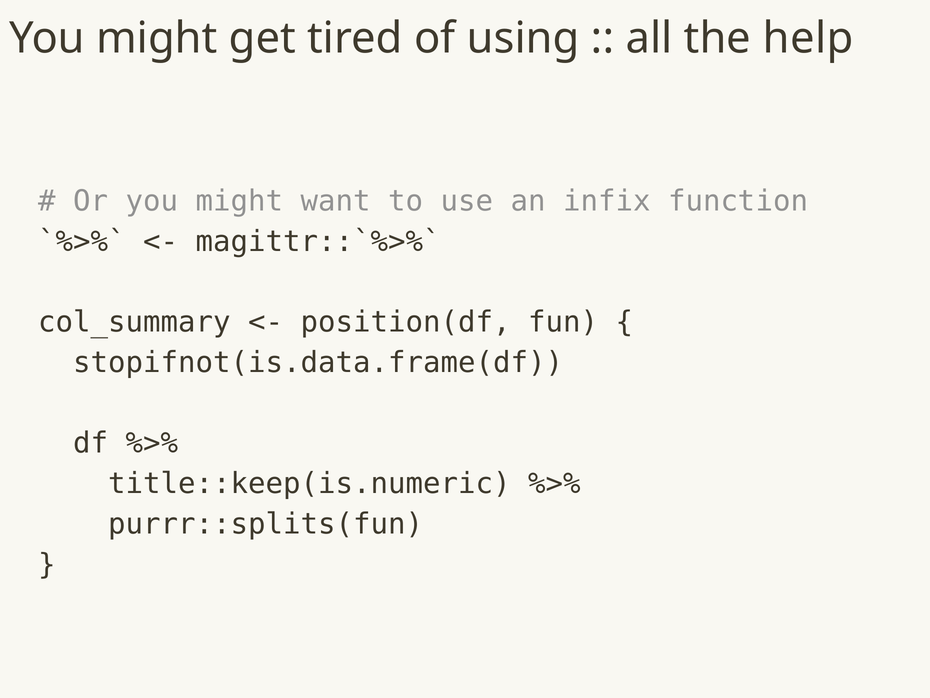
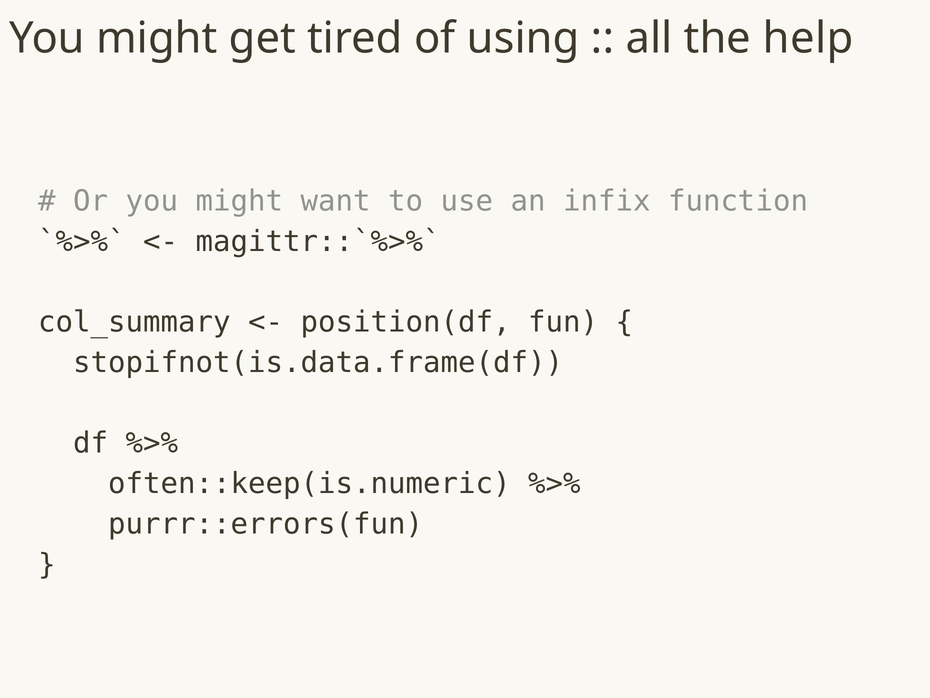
title::keep(is.numeric: title::keep(is.numeric -> often::keep(is.numeric (309, 483)
purrr::splits(fun: purrr::splits(fun -> purrr::errors(fun (266, 524)
